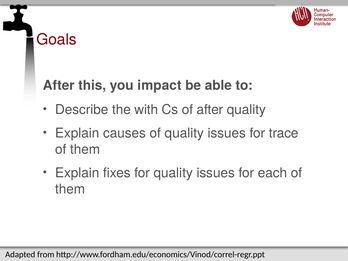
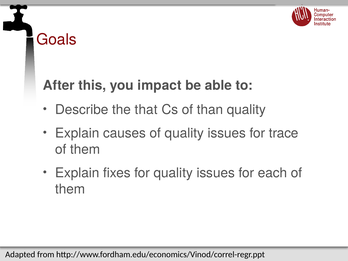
with: with -> that (146, 110)
of after: after -> than (210, 110)
